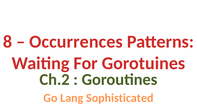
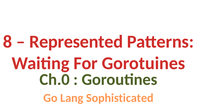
Occurrences: Occurrences -> Represented (76, 42)
Ch.2: Ch.2 -> Ch.0 (55, 79)
